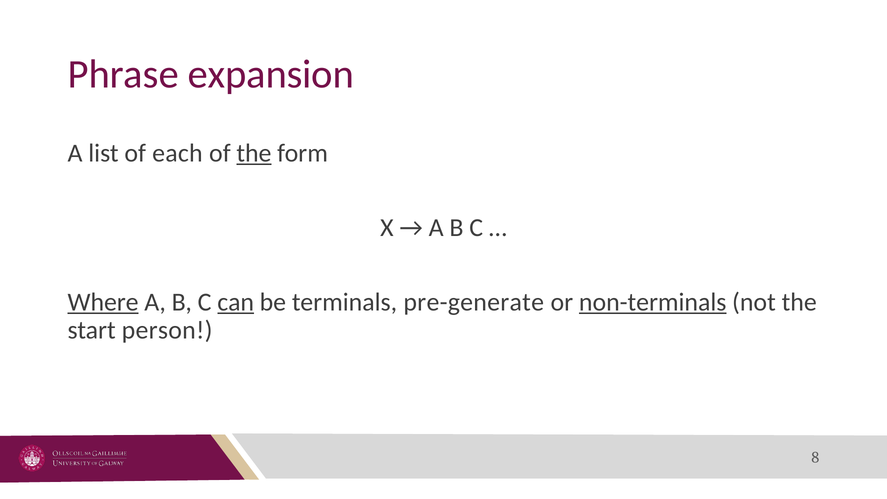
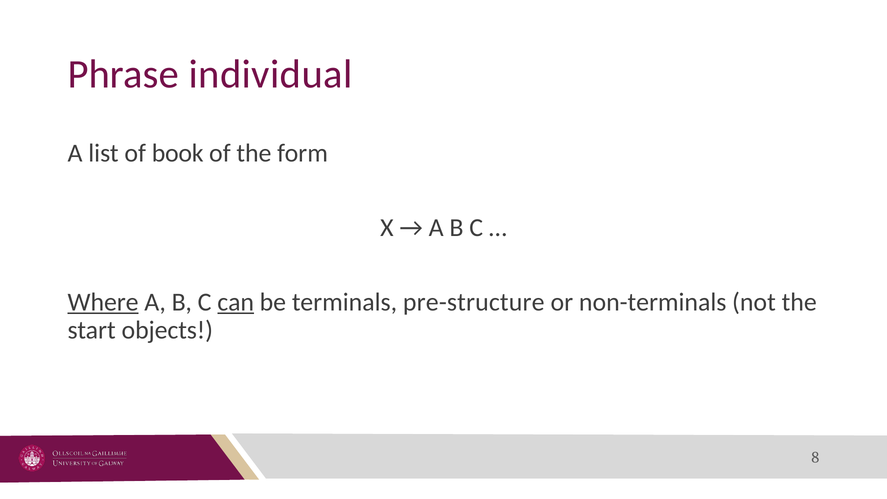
expansion: expansion -> individual (271, 75)
each: each -> book (178, 153)
the underline: present -> none (254, 153)
pre-generate: pre-generate -> pre-structure (474, 302)
non-terminals underline: present -> none (653, 302)
person: person -> objects (167, 330)
